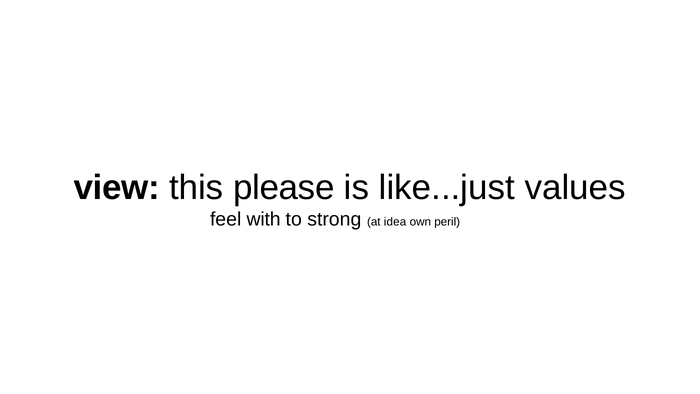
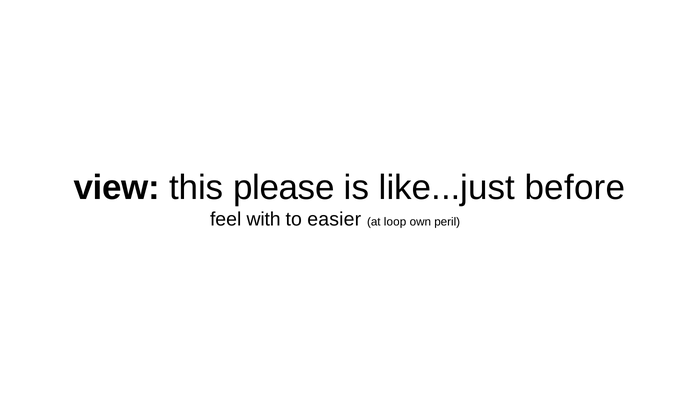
values: values -> before (575, 188)
strong: strong -> easier (334, 219)
idea: idea -> loop (395, 222)
